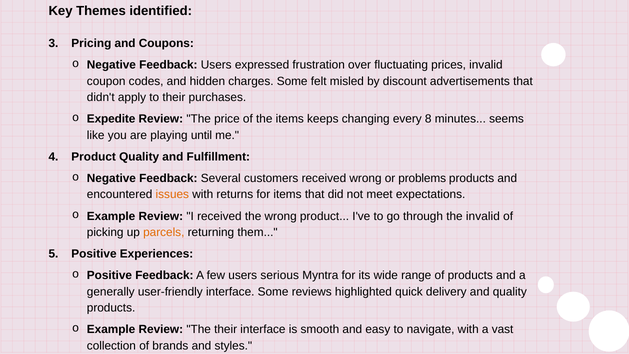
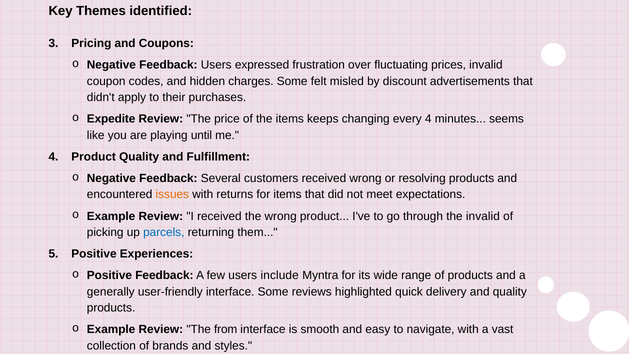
every 8: 8 -> 4 (428, 119)
problems: problems -> resolving (422, 178)
parcels colour: orange -> blue (164, 232)
serious: serious -> include (280, 275)
The their: their -> from (226, 329)
